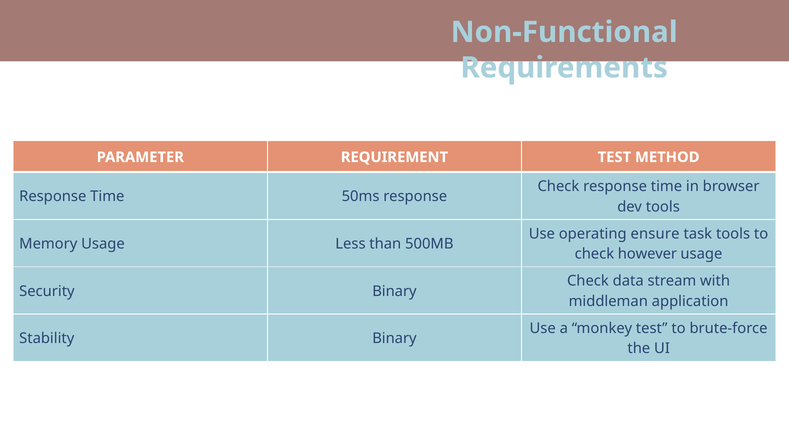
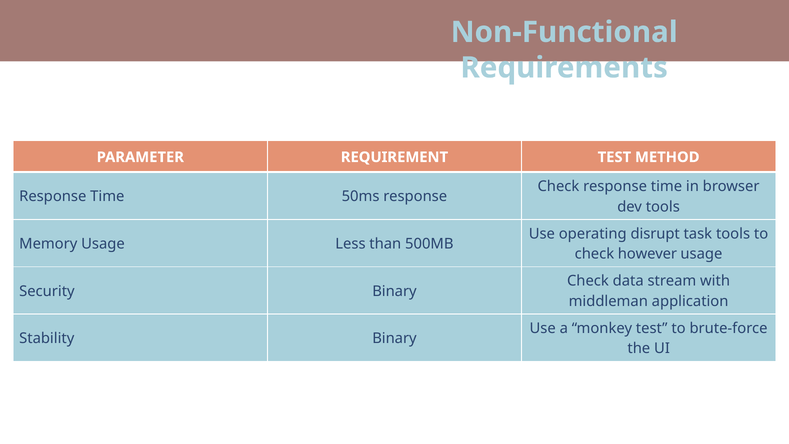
ensure: ensure -> disrupt (655, 234)
